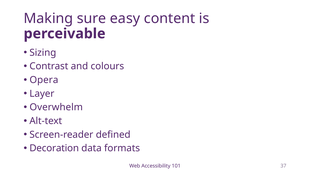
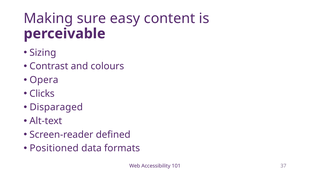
Layer: Layer -> Clicks (42, 94)
Overwhelm: Overwhelm -> Disparaged (56, 108)
Decoration: Decoration -> Positioned (54, 149)
